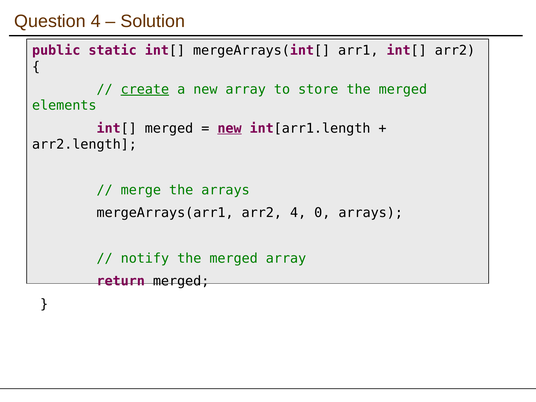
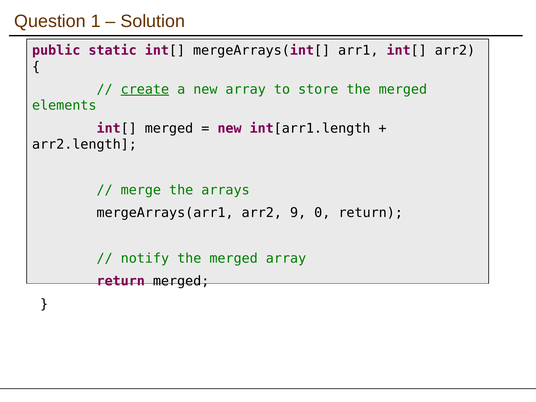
Question 4: 4 -> 1 (96, 21)
new underline: present -> none (230, 128)
arr2 4: 4 -> 9 (298, 213)
0 arrays: arrays -> return (371, 213)
